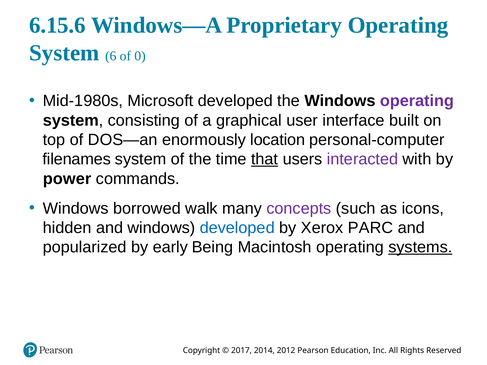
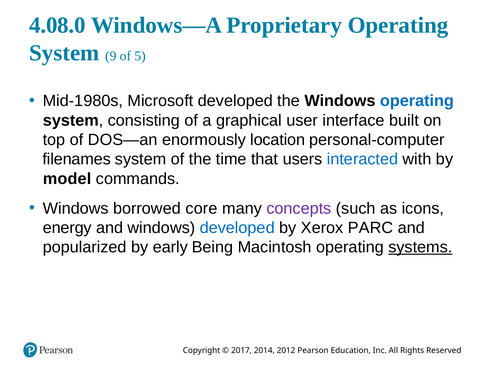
6.15.6: 6.15.6 -> 4.08.0 (57, 25)
6: 6 -> 9 (111, 56)
0: 0 -> 5 (140, 56)
operating colour: purple -> blue (417, 101)
that underline: present -> none (265, 159)
interacted colour: purple -> blue (362, 159)
power: power -> model (67, 179)
walk: walk -> core (201, 209)
hidden: hidden -> energy (67, 228)
